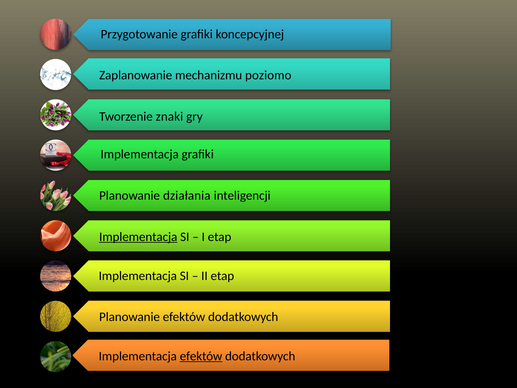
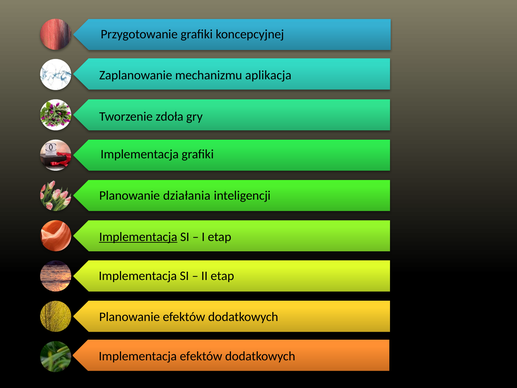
poziomo: poziomo -> aplikacja (268, 75)
znaki: znaki -> zdoła (170, 117)
efektów underline: present -> none (201, 356)
